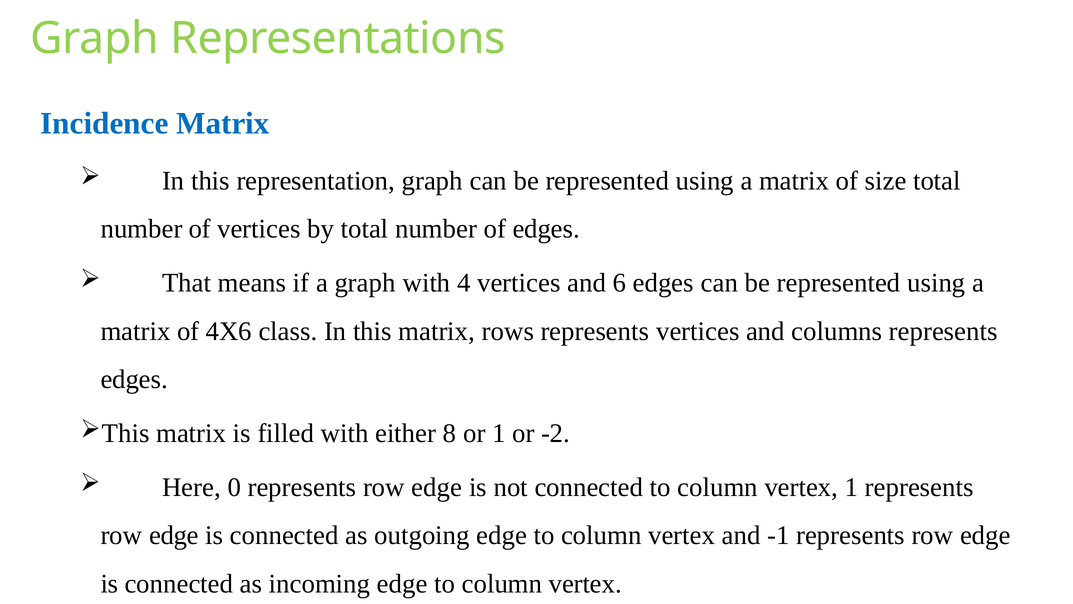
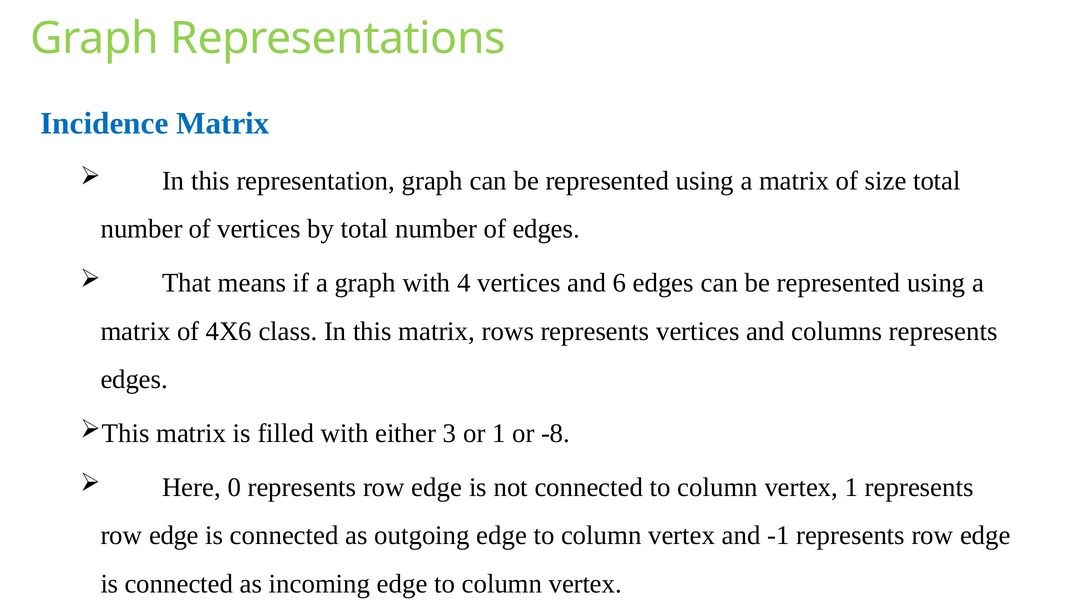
8: 8 -> 3 (450, 433)
-2: -2 -> -8 (556, 433)
